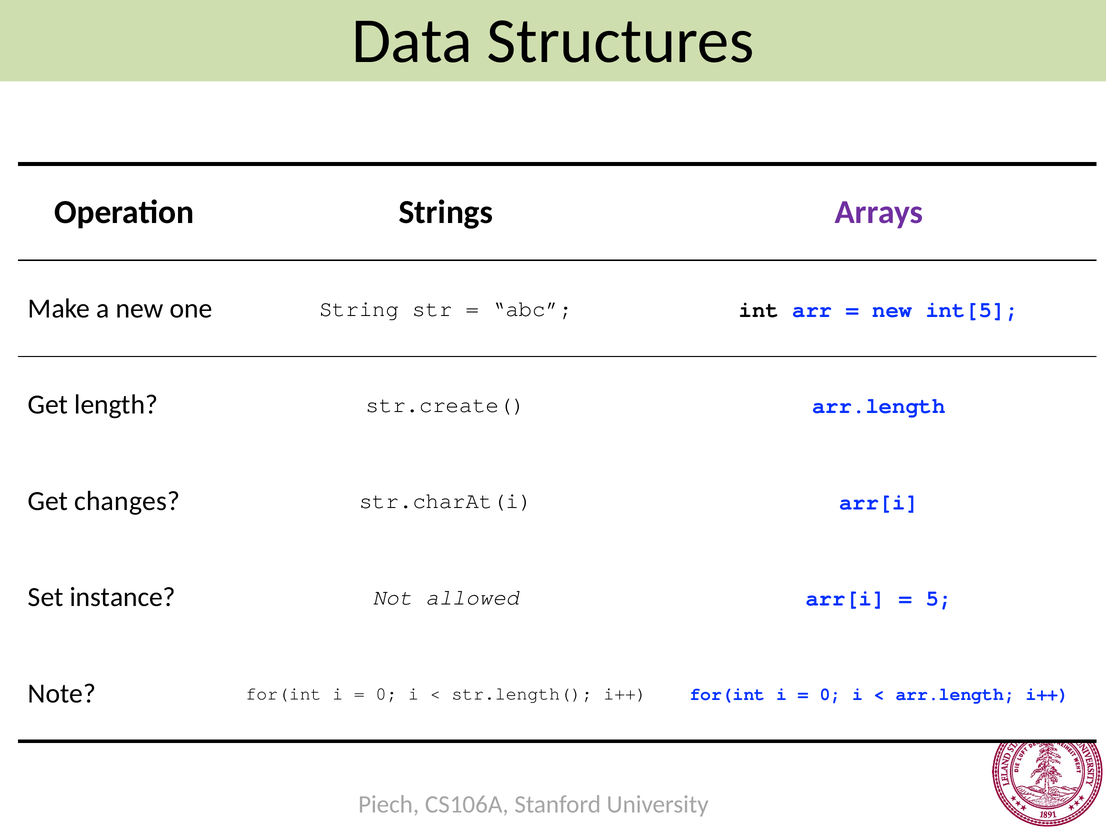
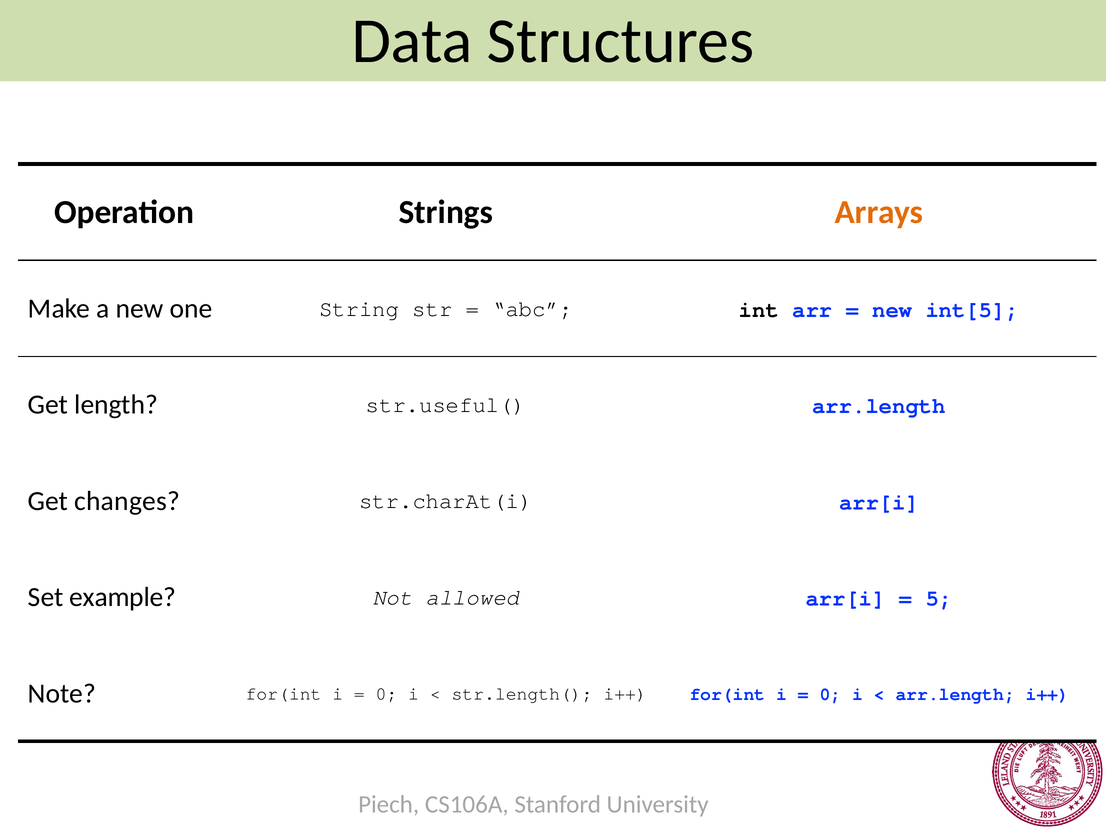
Arrays colour: purple -> orange (879, 212)
str.create(: str.create( -> str.useful( (446, 405)
instance: instance -> example (123, 597)
